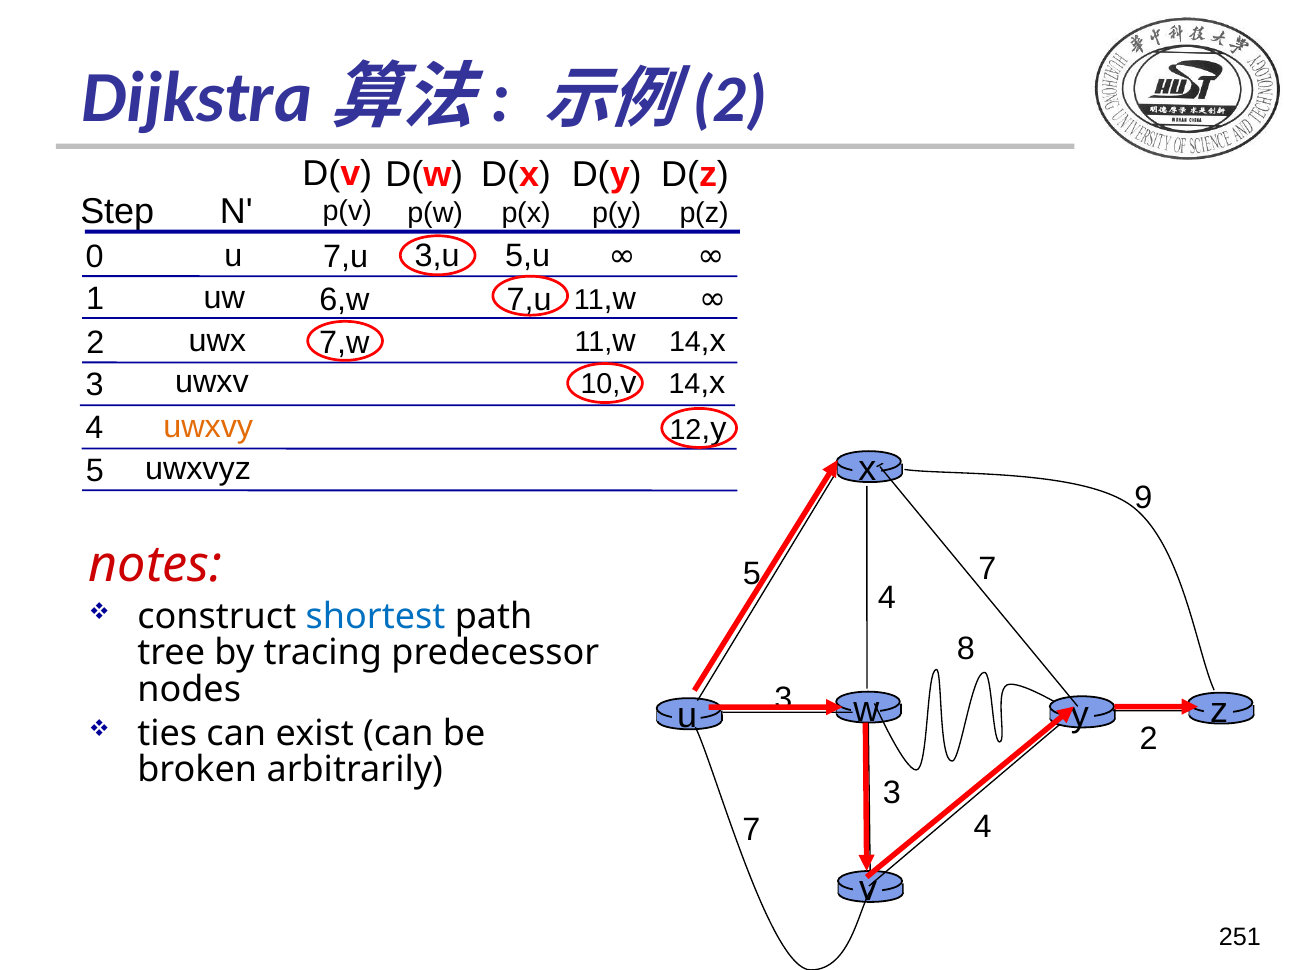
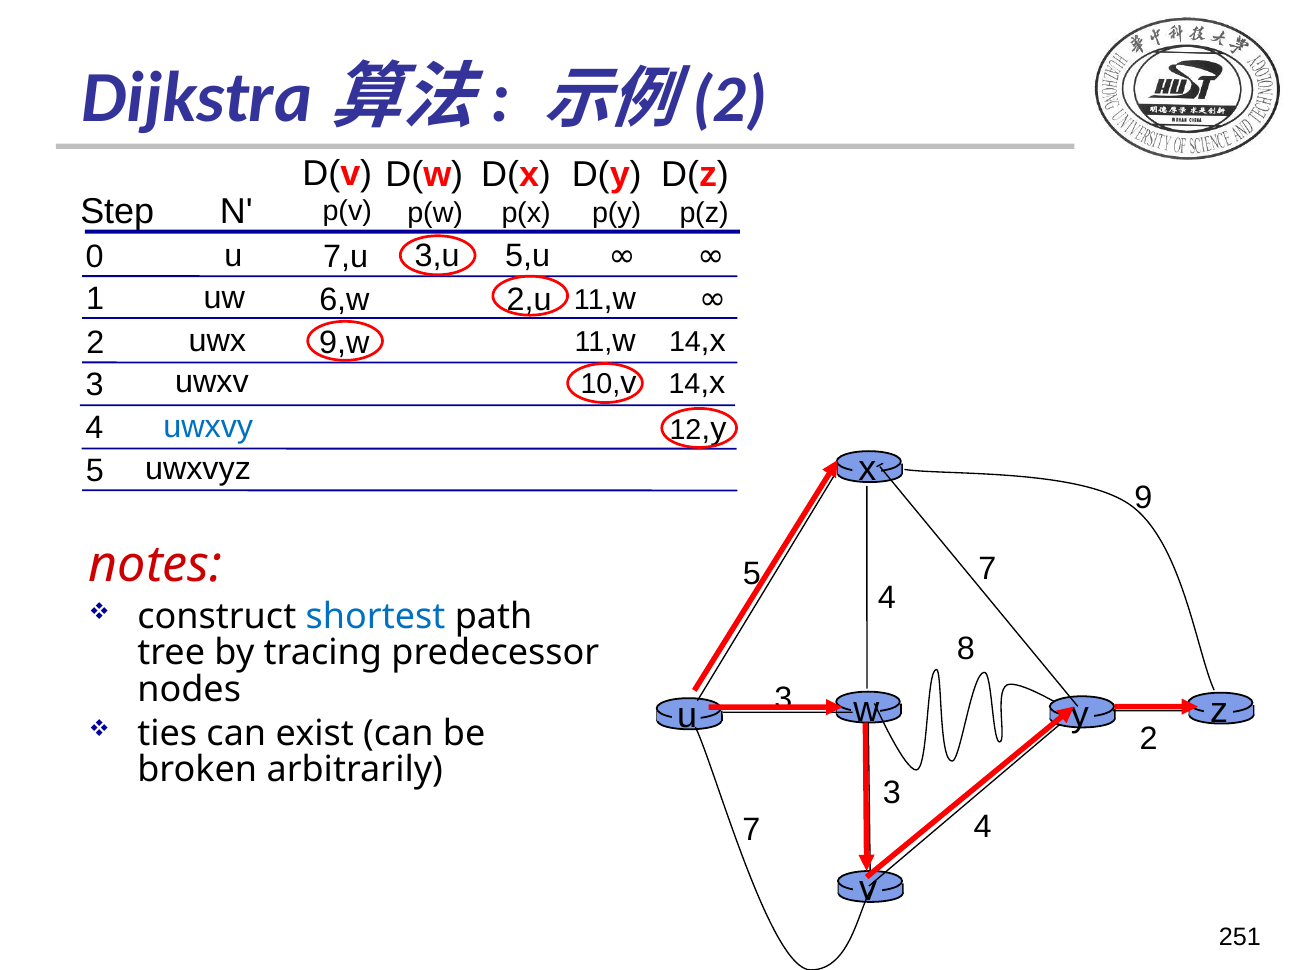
6,w 7,u: 7,u -> 2,u (529, 300)
7,w: 7,w -> 9,w (344, 343)
uwxvy colour: orange -> blue (208, 427)
